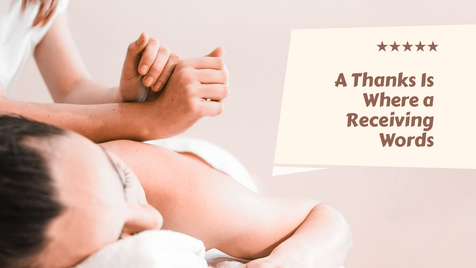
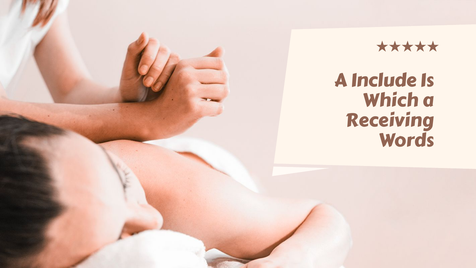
Thanks: Thanks -> Include (384, 80)
Where: Where -> Which (390, 100)
